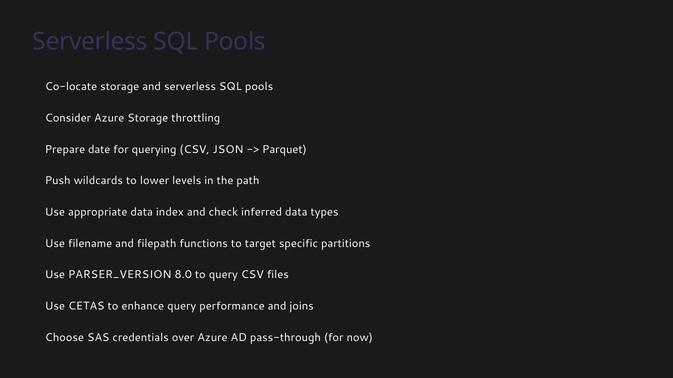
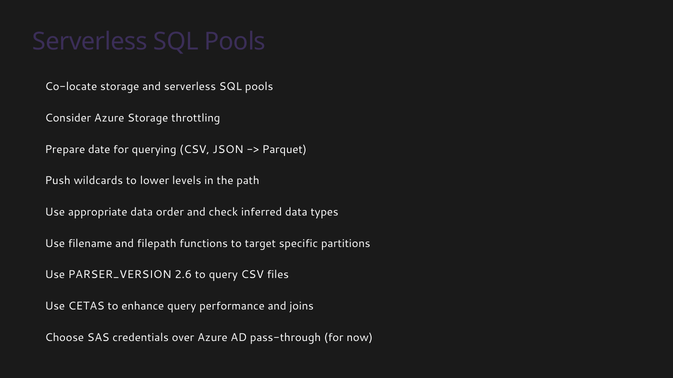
index: index -> order (170, 212)
8.0: 8.0 -> 2.6 (183, 275)
